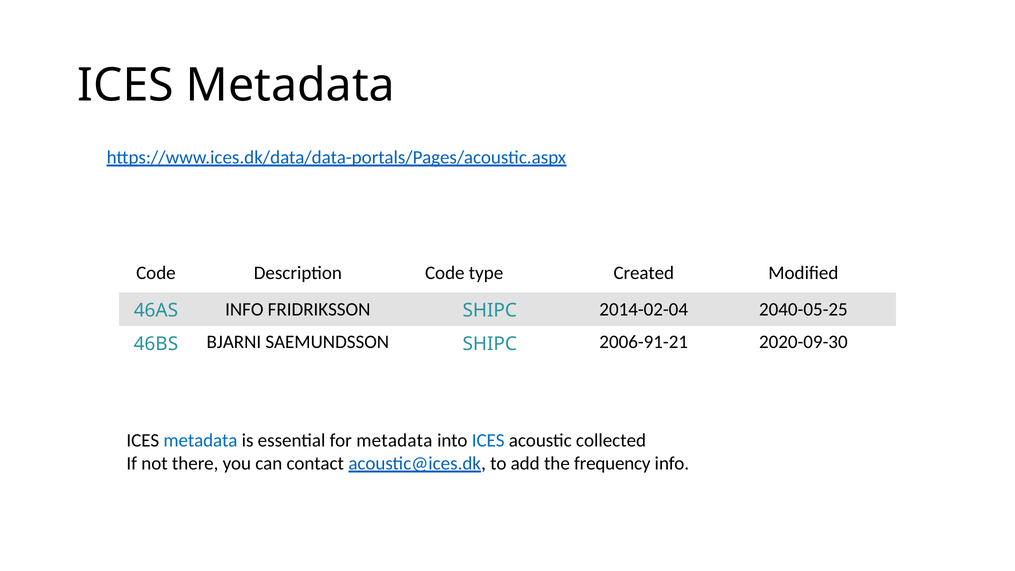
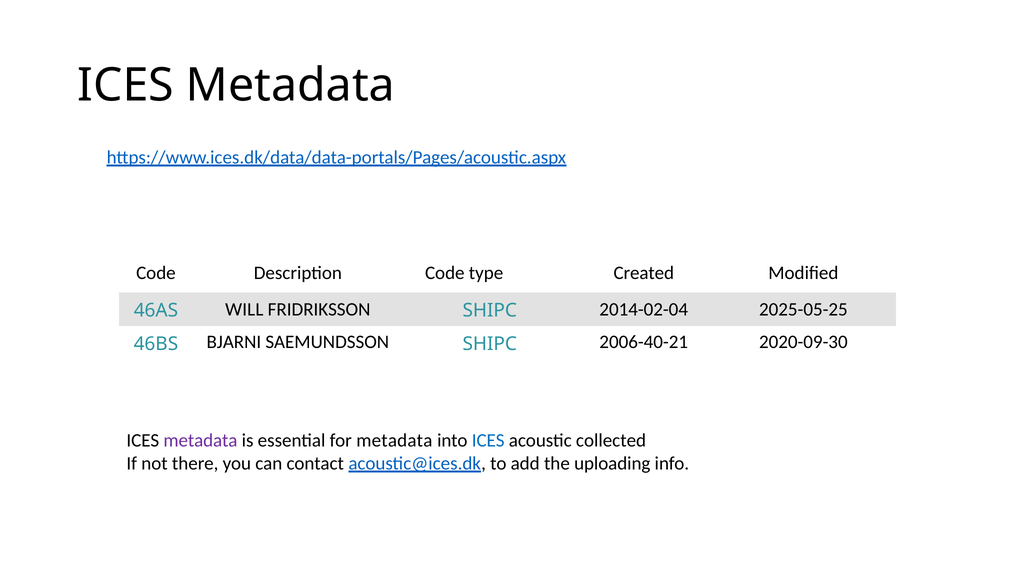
46AS INFO: INFO -> WILL (244, 309)
2040-05-25: 2040-05-25 -> 2025-05-25 (803, 309)
2006-91-21: 2006-91-21 -> 2006-40-21 (644, 342)
metadata colour: blue -> purple (200, 441)
frequency: frequency -> uploading (612, 463)
